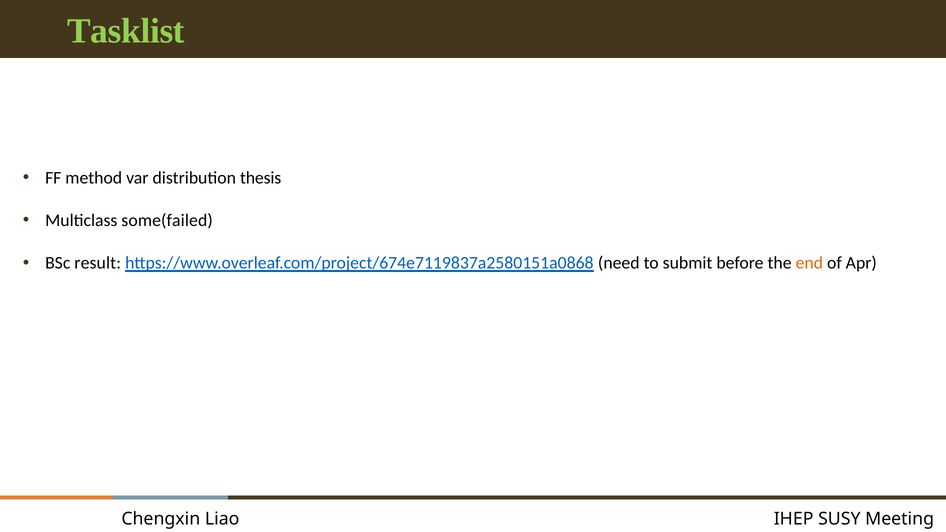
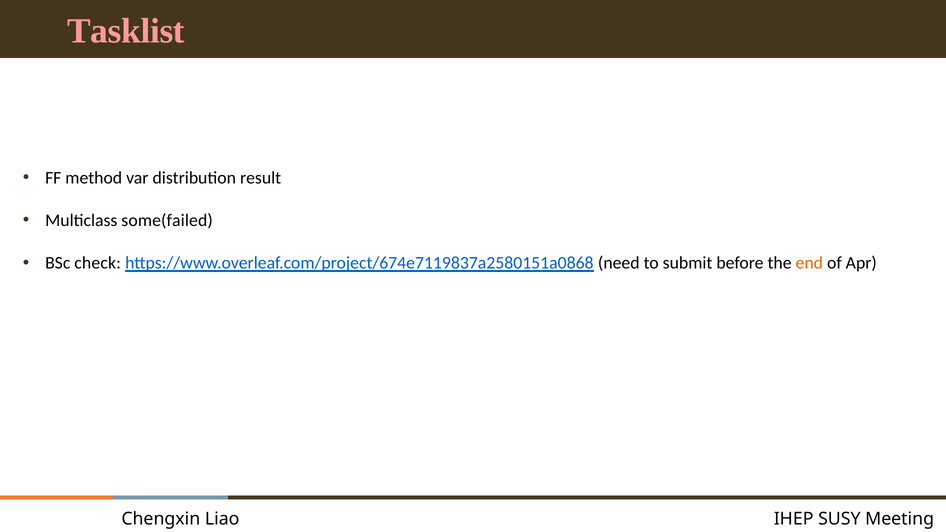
Tasklist colour: light green -> pink (126, 31)
thesis: thesis -> result (261, 178)
result: result -> check (98, 263)
